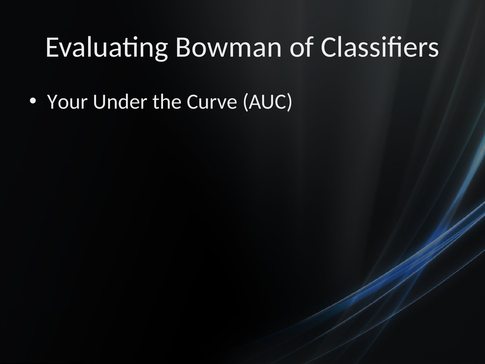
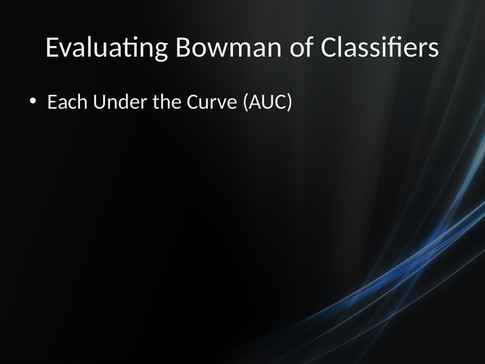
Your: Your -> Each (68, 102)
